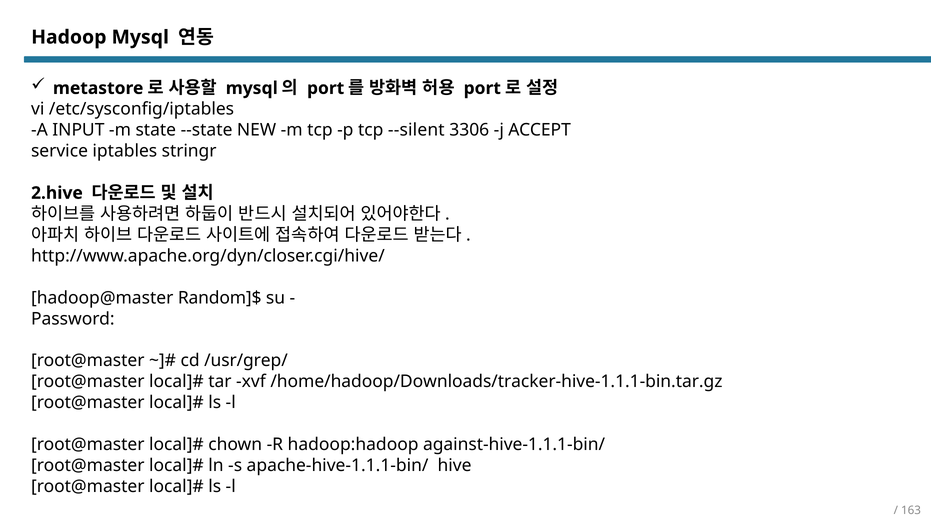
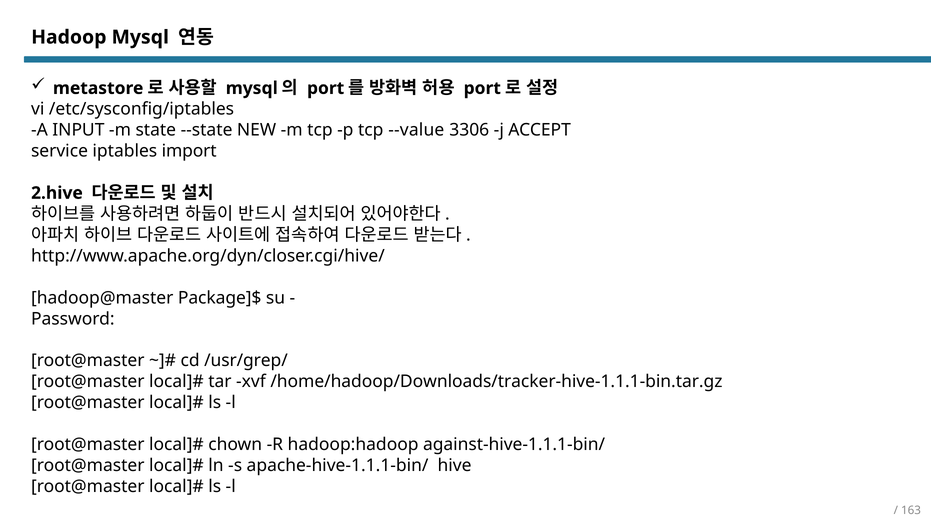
--silent: --silent -> --value (416, 130)
stringr: stringr -> import (189, 151)
Random]$: Random]$ -> Package]$ (220, 298)
